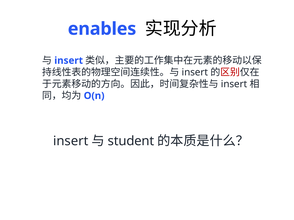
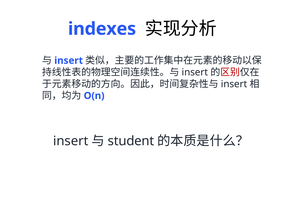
enables: enables -> indexes (102, 29)
